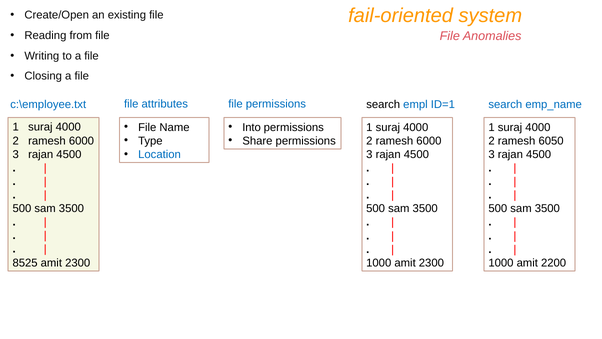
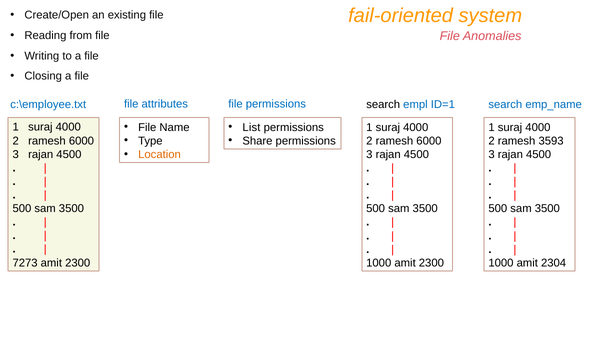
Into: Into -> List (251, 127)
6050: 6050 -> 3593 (551, 141)
Location colour: blue -> orange (160, 154)
8525: 8525 -> 7273 (25, 263)
2200: 2200 -> 2304 (554, 263)
